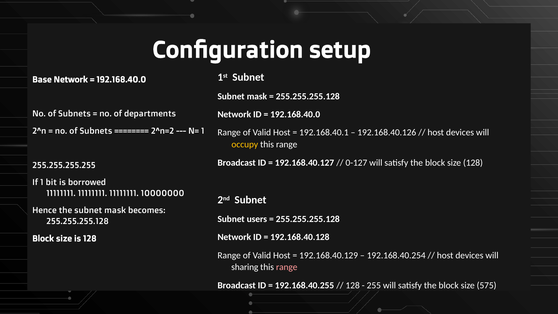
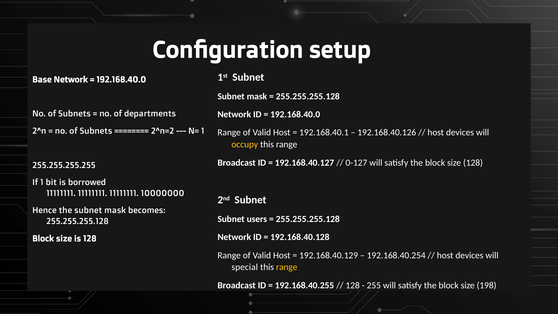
sharing: sharing -> special (245, 267)
range colour: pink -> yellow (287, 267)
575: 575 -> 198 (487, 285)
